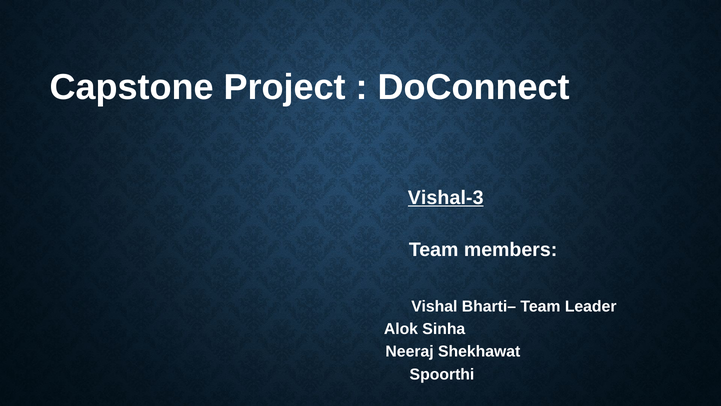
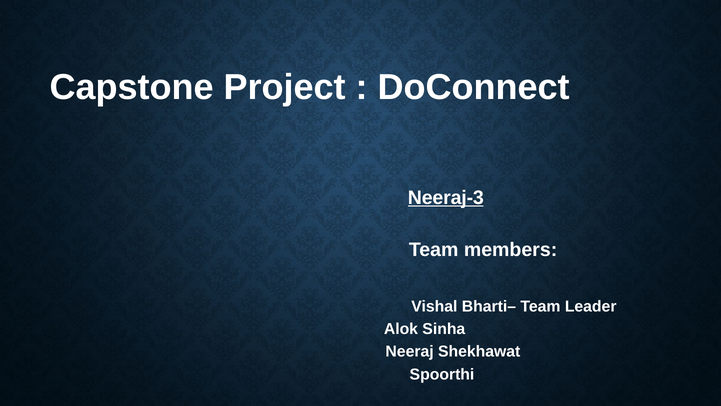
Vishal-3: Vishal-3 -> Neeraj-3 (446, 197)
